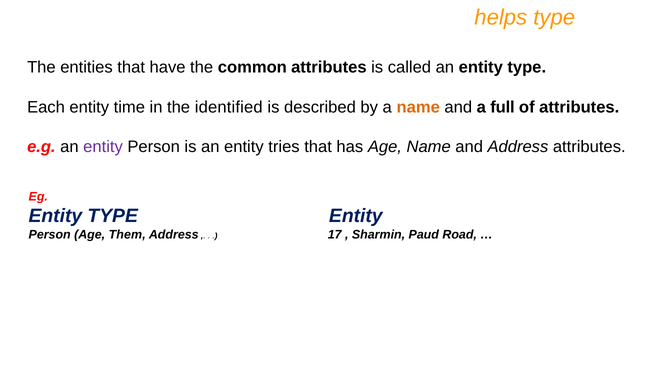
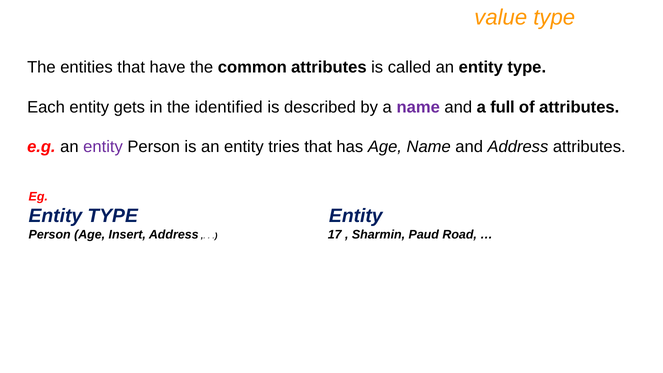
helps: helps -> value (501, 17)
time: time -> gets (129, 107)
name colour: orange -> purple (418, 107)
Them: Them -> Insert (127, 235)
